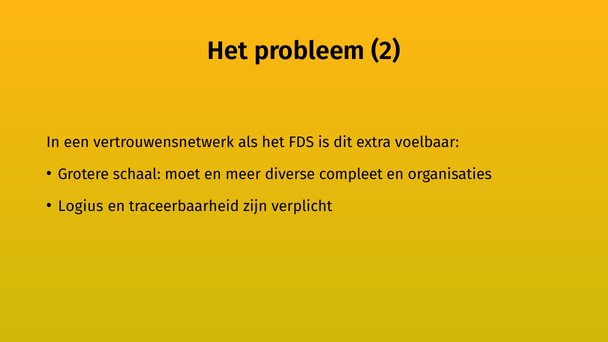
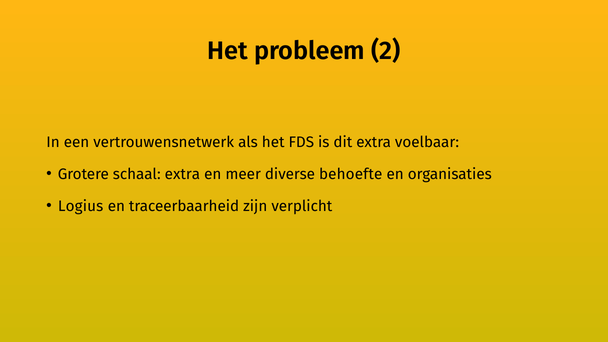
schaal moet: moet -> extra (182, 174)
compleet: compleet -> behoefte (351, 174)
